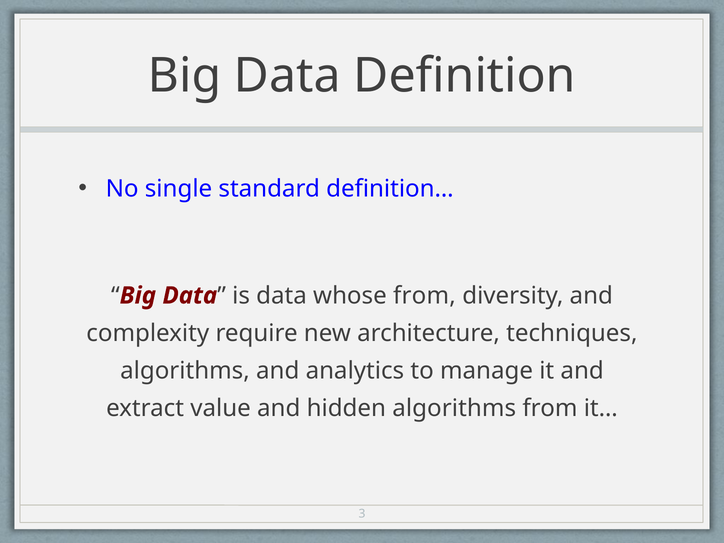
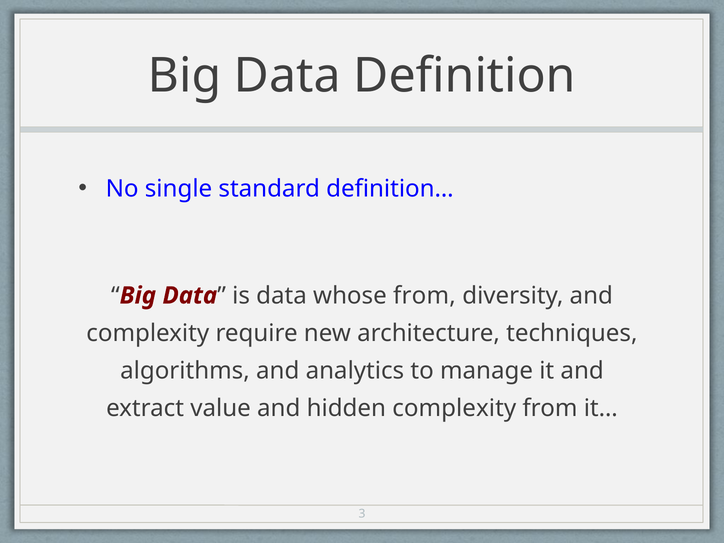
hidden algorithms: algorithms -> complexity (454, 408)
